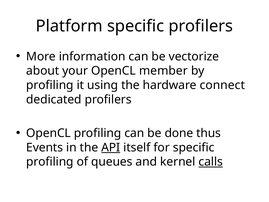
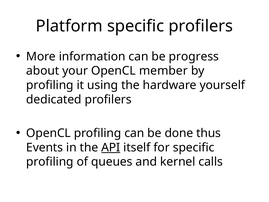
vectorize: vectorize -> progress (194, 56)
connect: connect -> yourself (222, 85)
calls underline: present -> none (211, 162)
